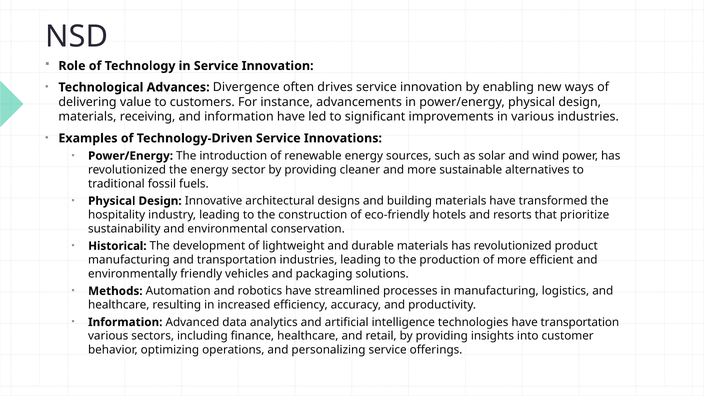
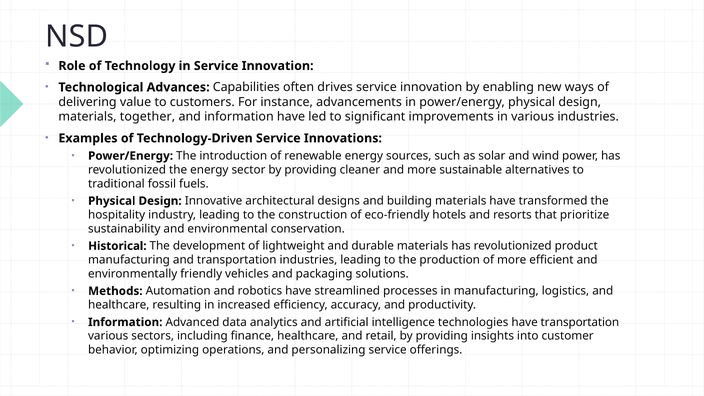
Divergence: Divergence -> Capabilities (246, 87)
receiving: receiving -> together (147, 117)
